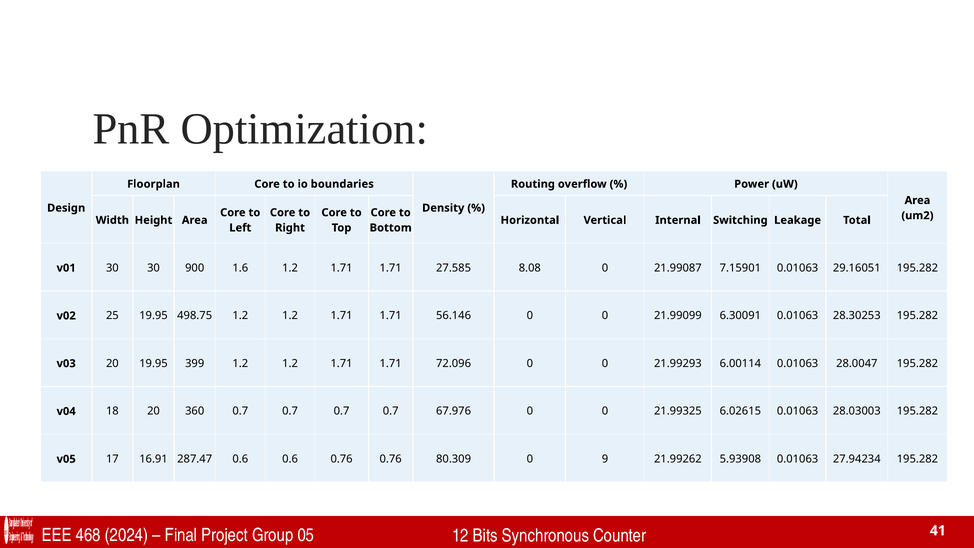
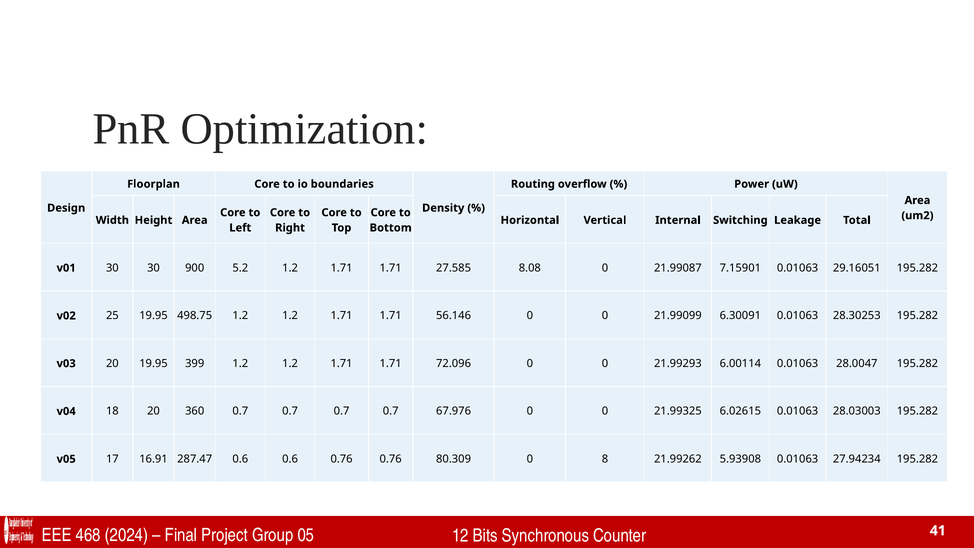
1.6: 1.6 -> 5.2 (240, 268)
9: 9 -> 8 (605, 459)
